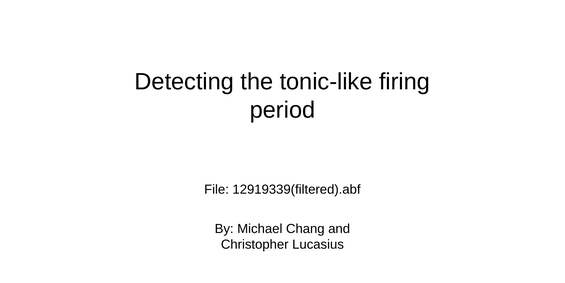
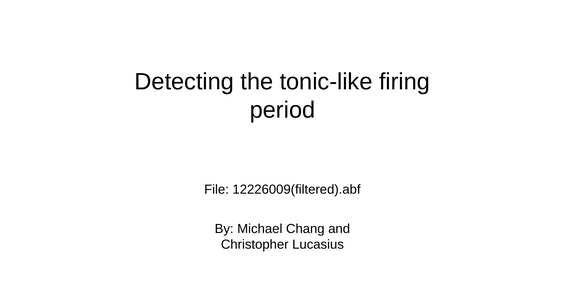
12919339(filtered).abf: 12919339(filtered).abf -> 12226009(filtered).abf (297, 189)
